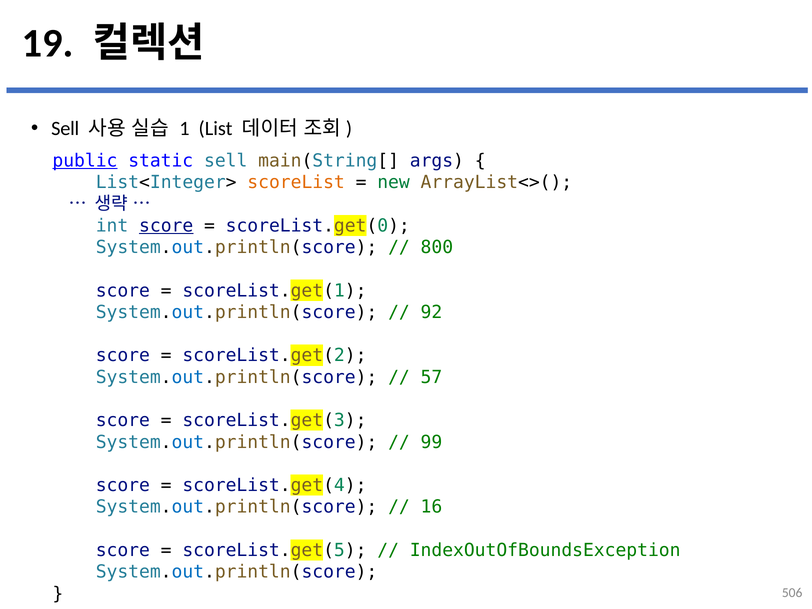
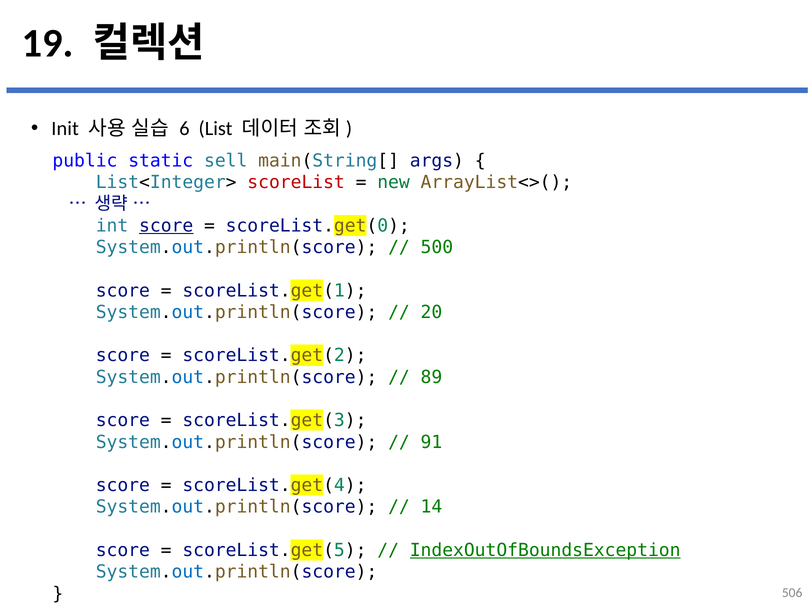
Sell: Sell -> Init (65, 129)
1: 1 -> 6 (184, 129)
public underline: present -> none (85, 161)
scoreList colour: orange -> red (296, 182)
800: 800 -> 500 (437, 247)
92: 92 -> 20 (431, 312)
57: 57 -> 89 (431, 377)
99: 99 -> 91 (431, 442)
16: 16 -> 14 (431, 507)
IndexOutOfBoundsException underline: none -> present (545, 550)
